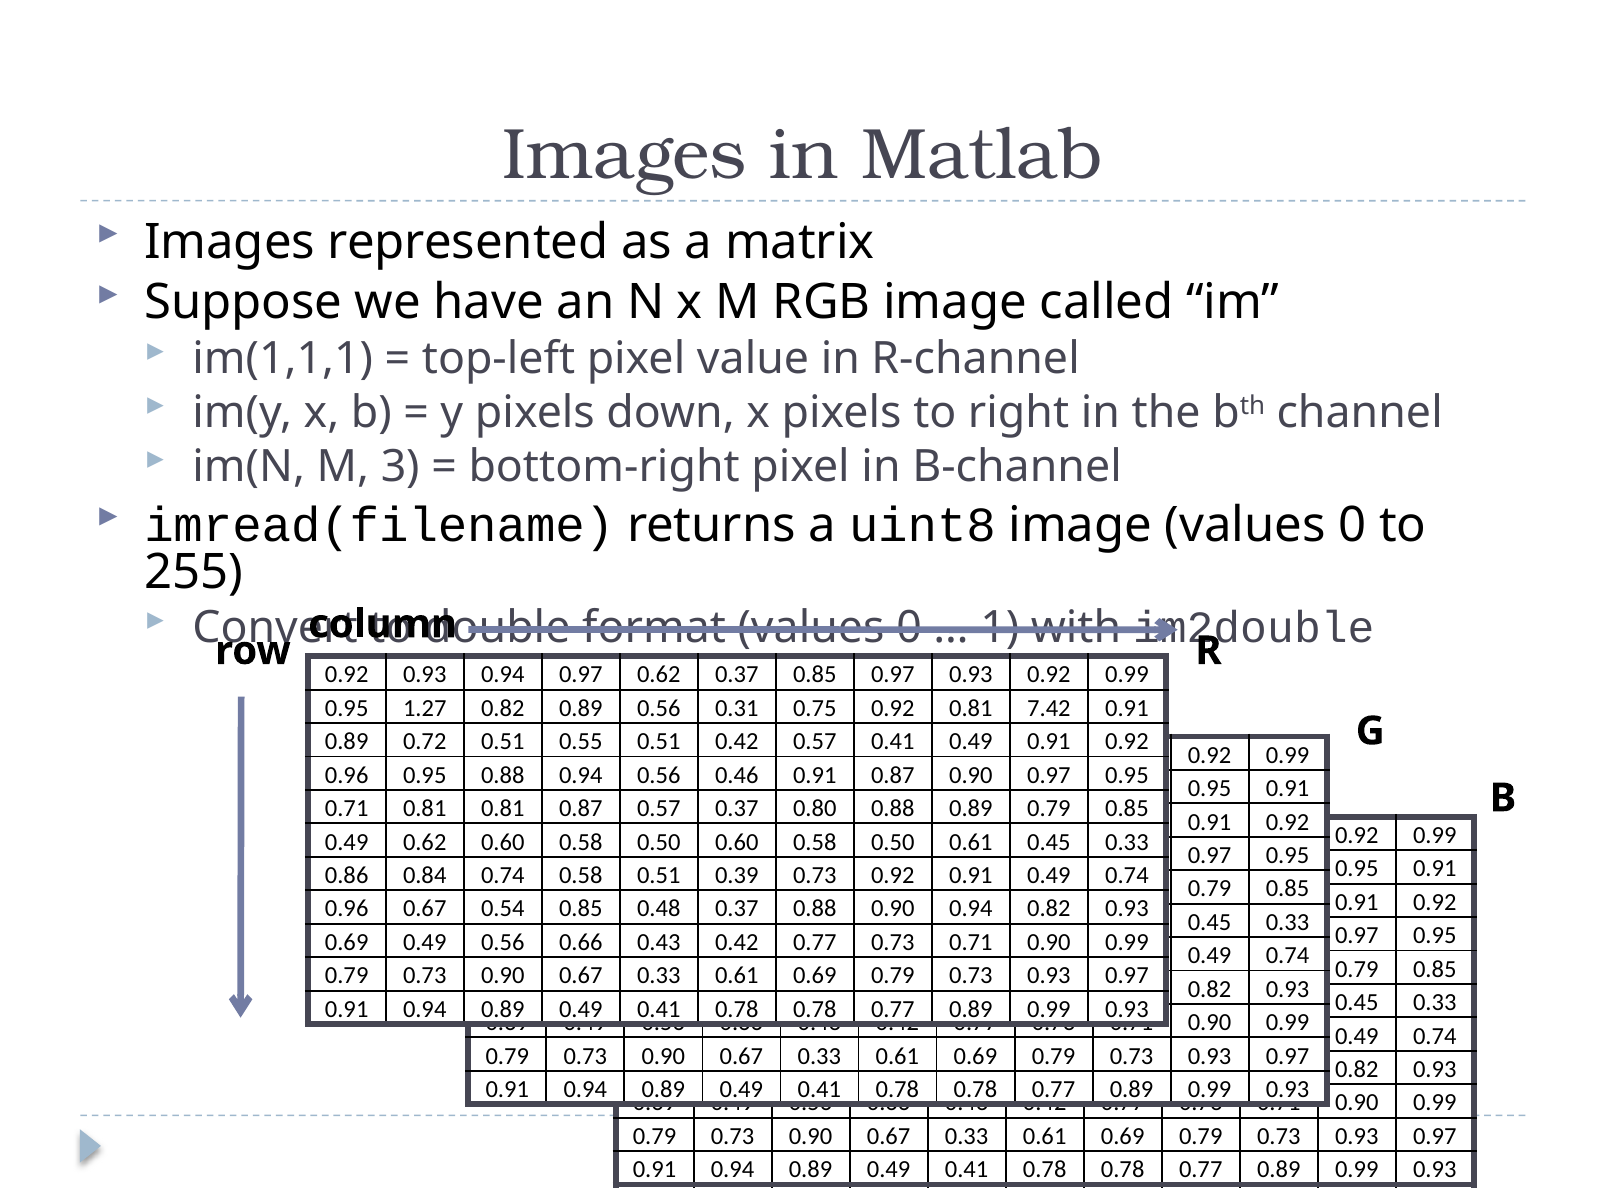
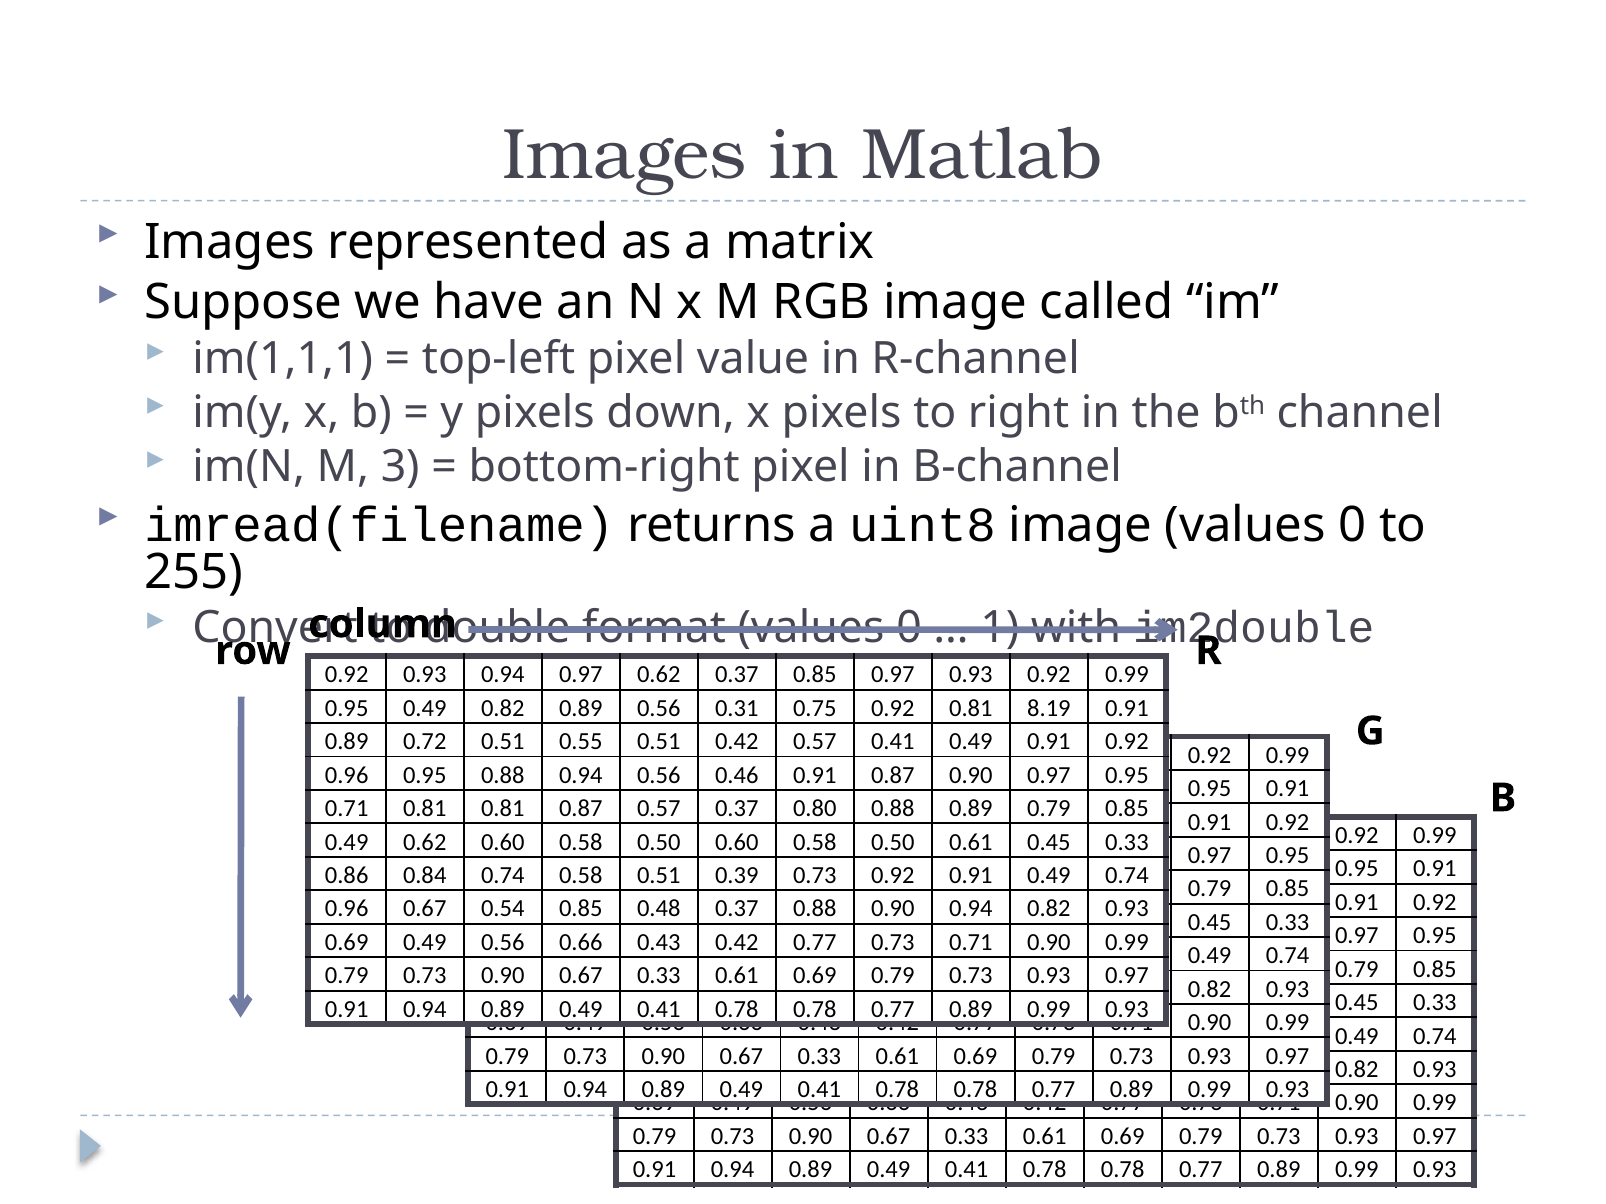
0.95 1.27: 1.27 -> 0.49 (425, 709)
7.42: 7.42 -> 8.19 (1049, 709)
